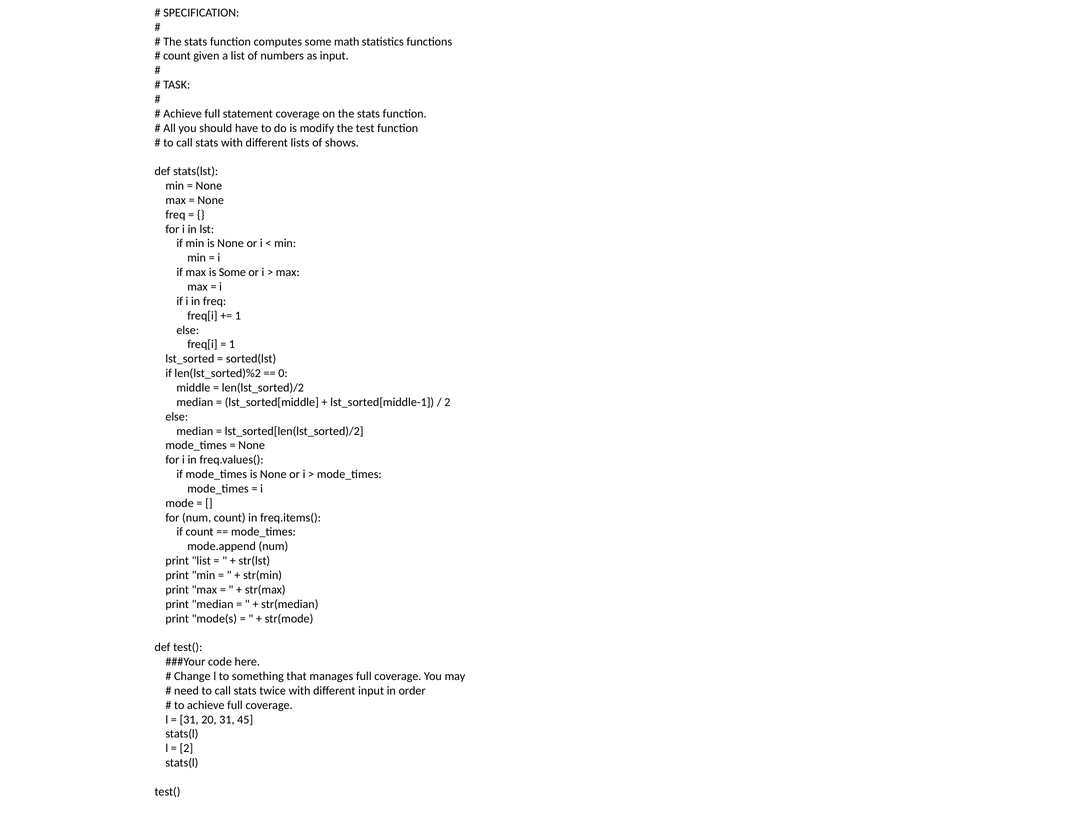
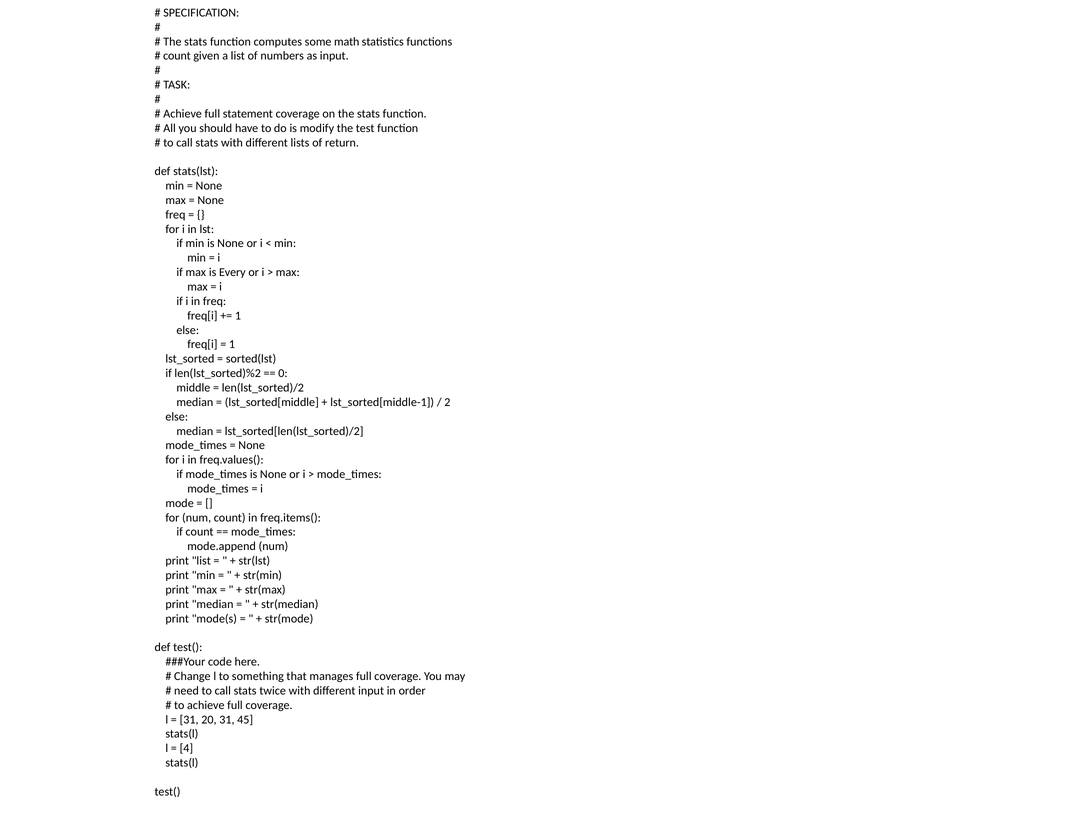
shows: shows -> return (342, 143)
is Some: Some -> Every (232, 272)
2: 2 -> 4 (186, 748)
